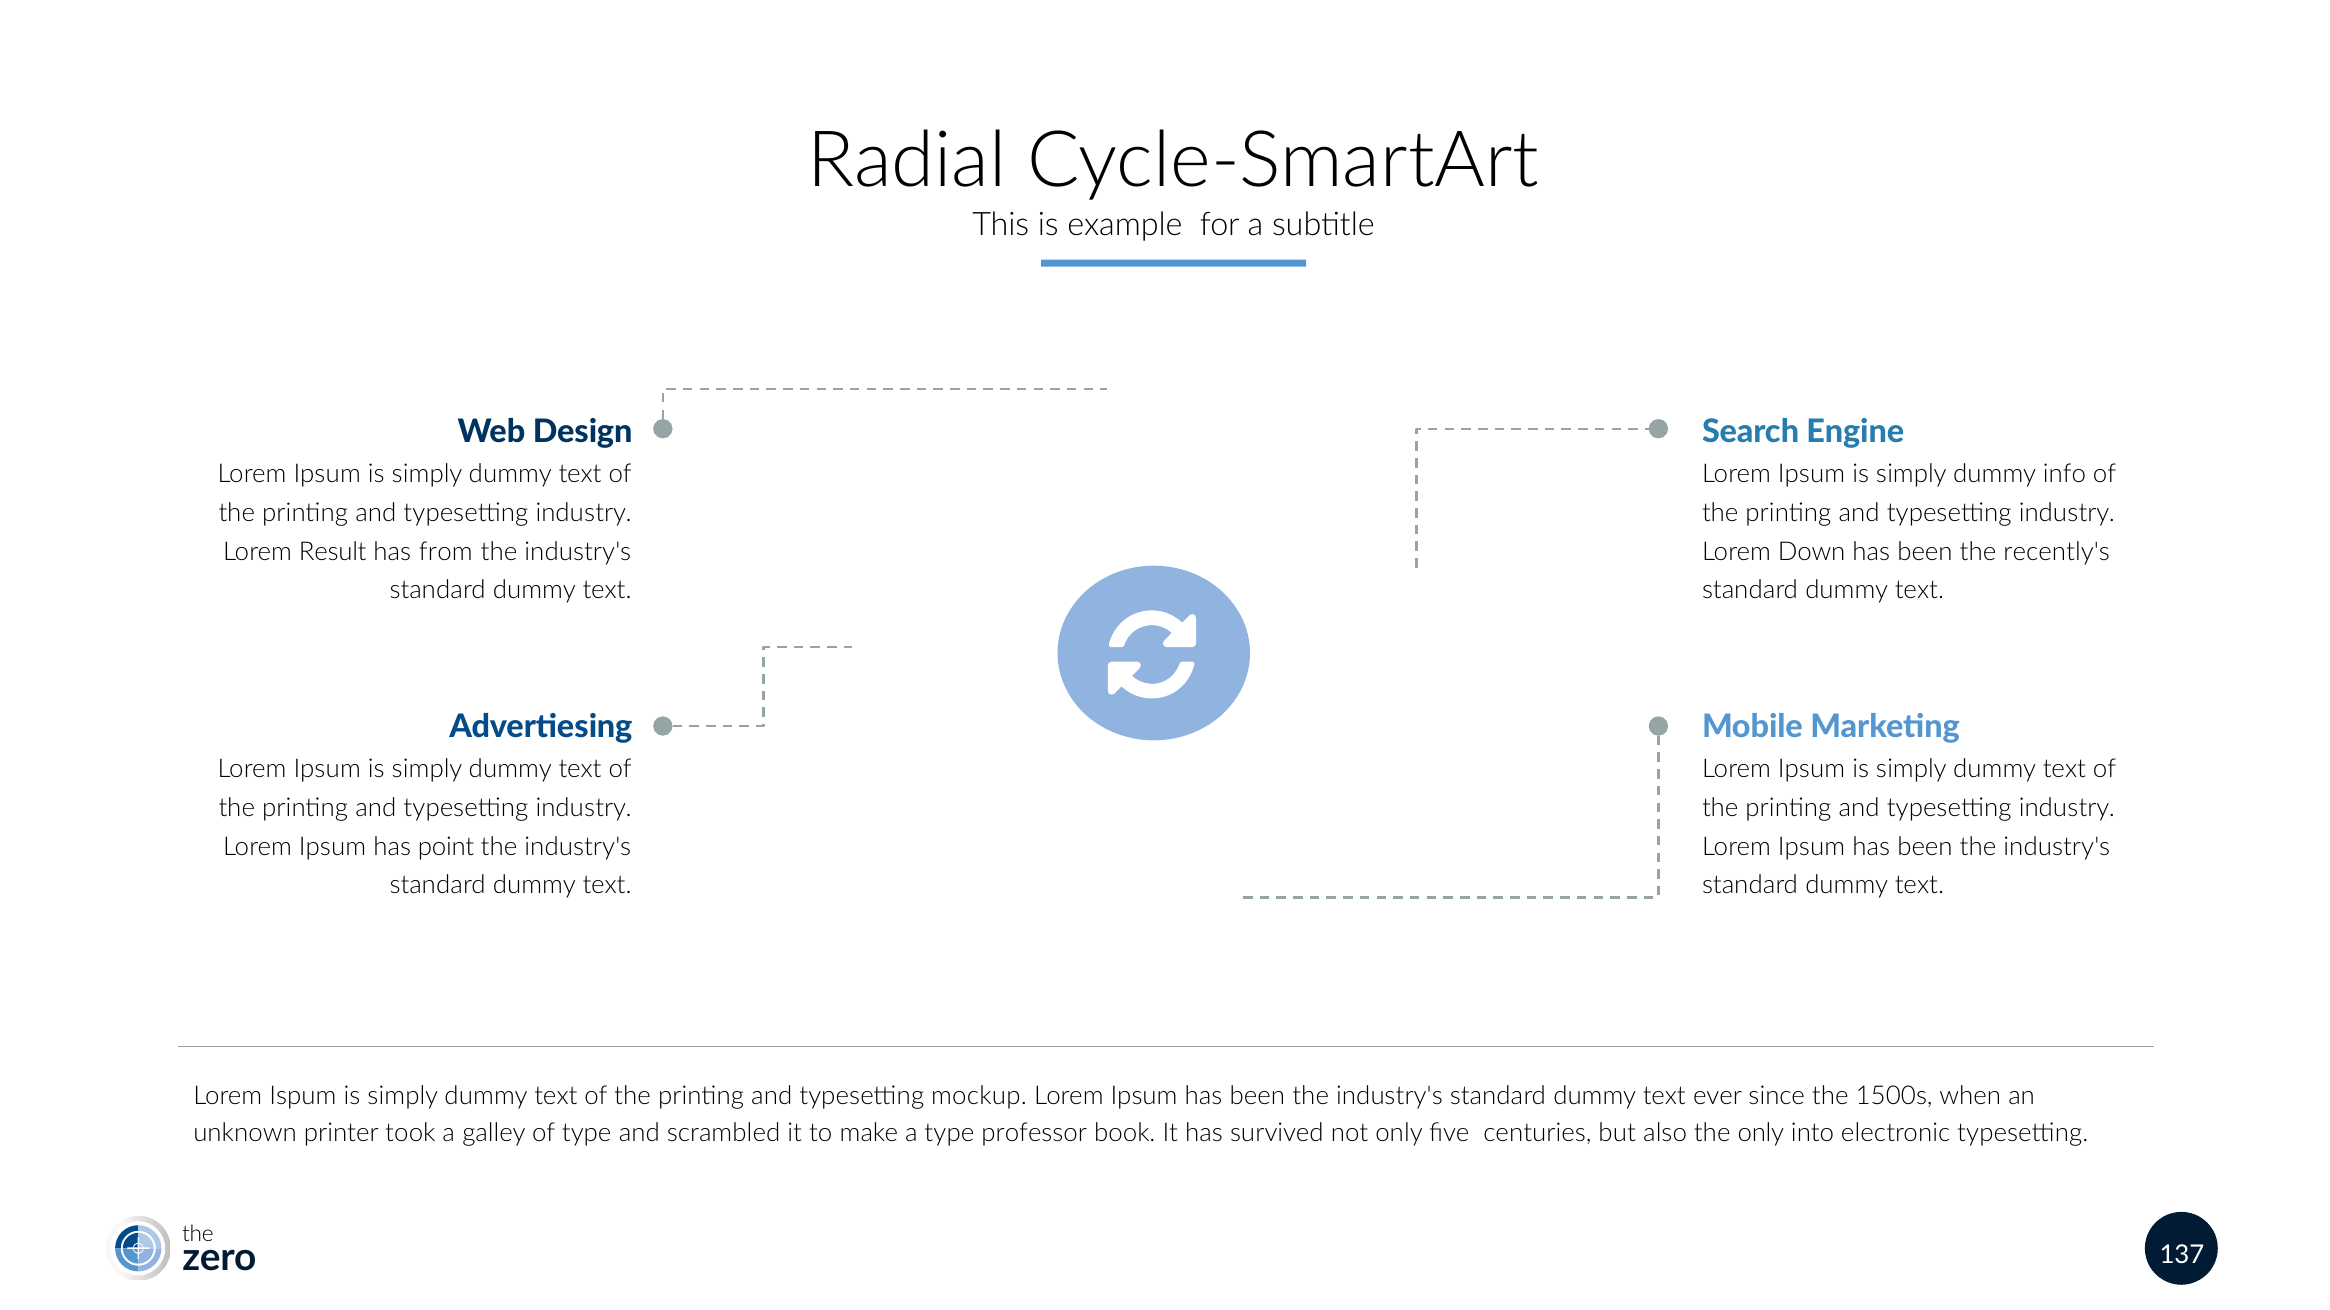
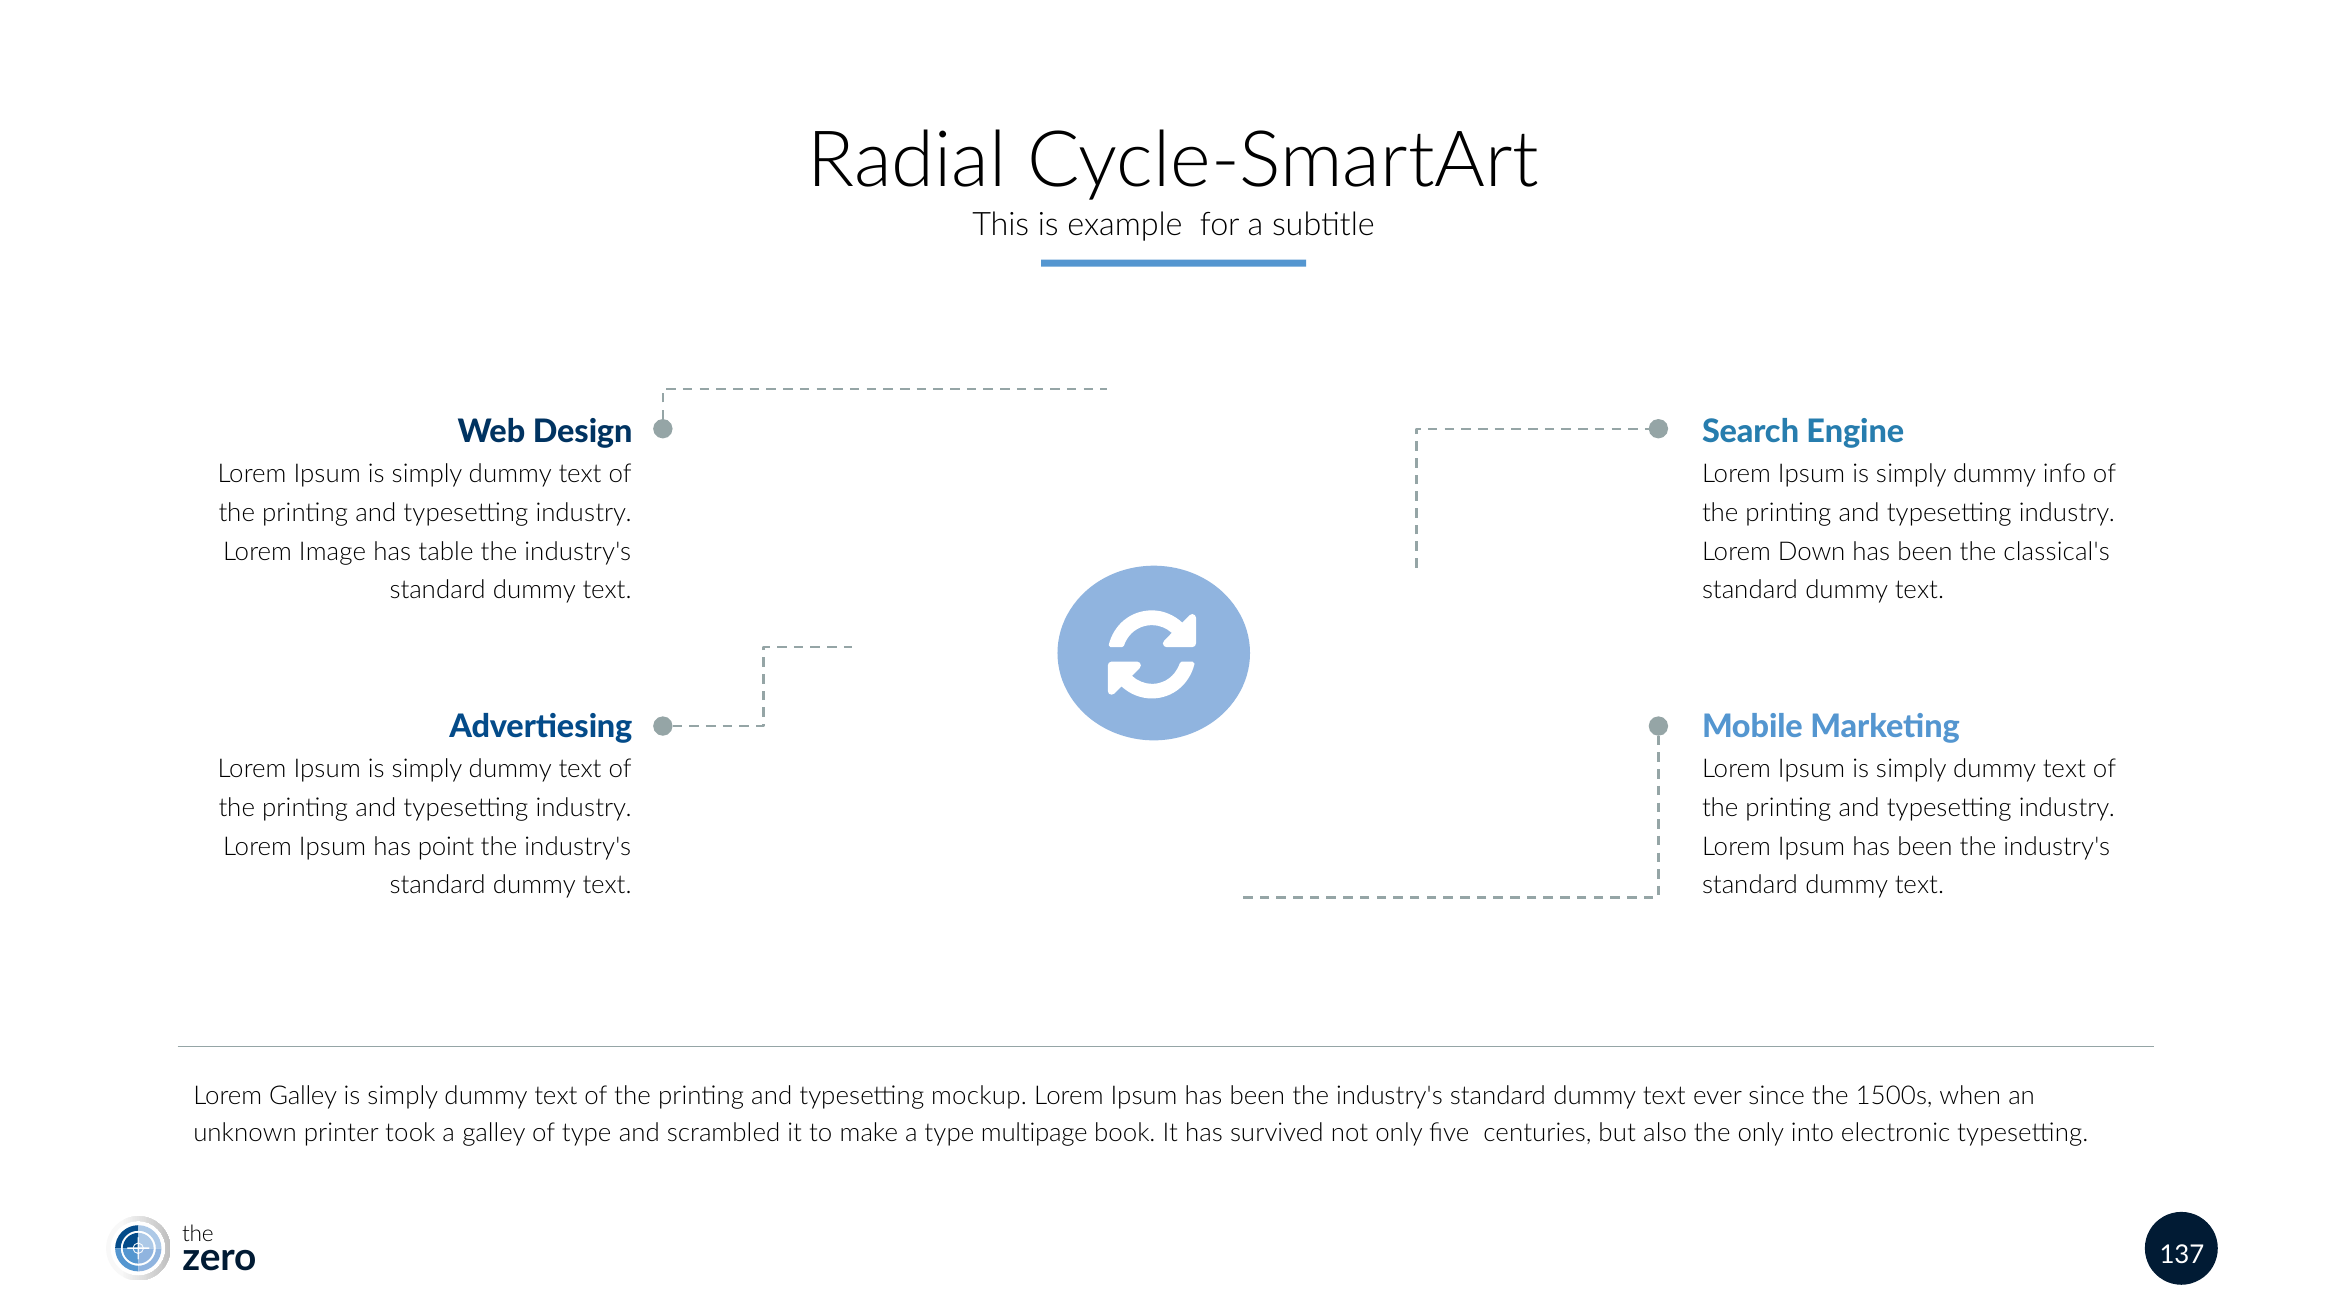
Result: Result -> Image (333, 552)
from: from -> table (446, 552)
recently's: recently's -> classical's (2057, 552)
Lorem Ispum: Ispum -> Galley (303, 1096)
professor: professor -> multipage (1034, 1133)
